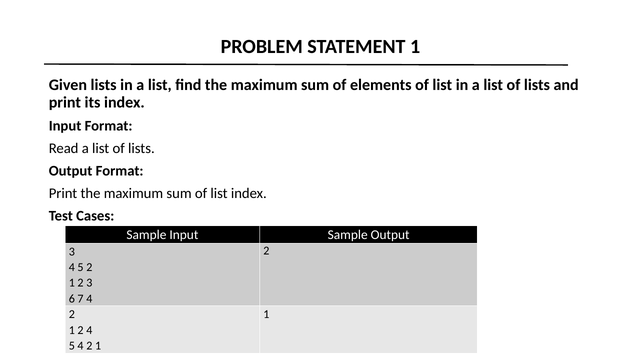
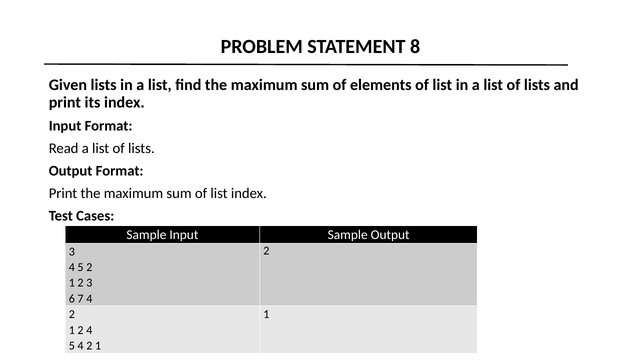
STATEMENT 1: 1 -> 8 (415, 47)
